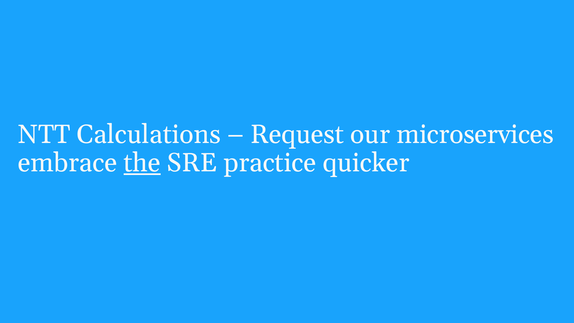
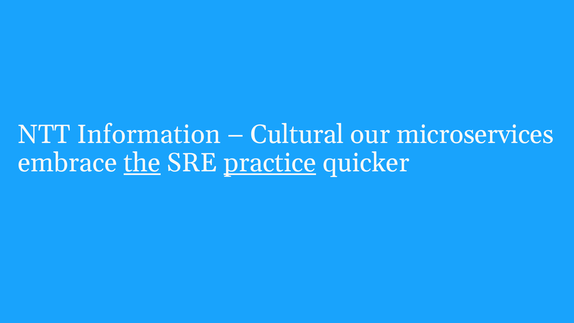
Calculations: Calculations -> Information (149, 134)
Request: Request -> Cultural (297, 134)
practice underline: none -> present (270, 163)
